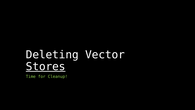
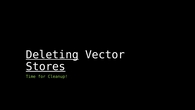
Deleting underline: none -> present (52, 55)
